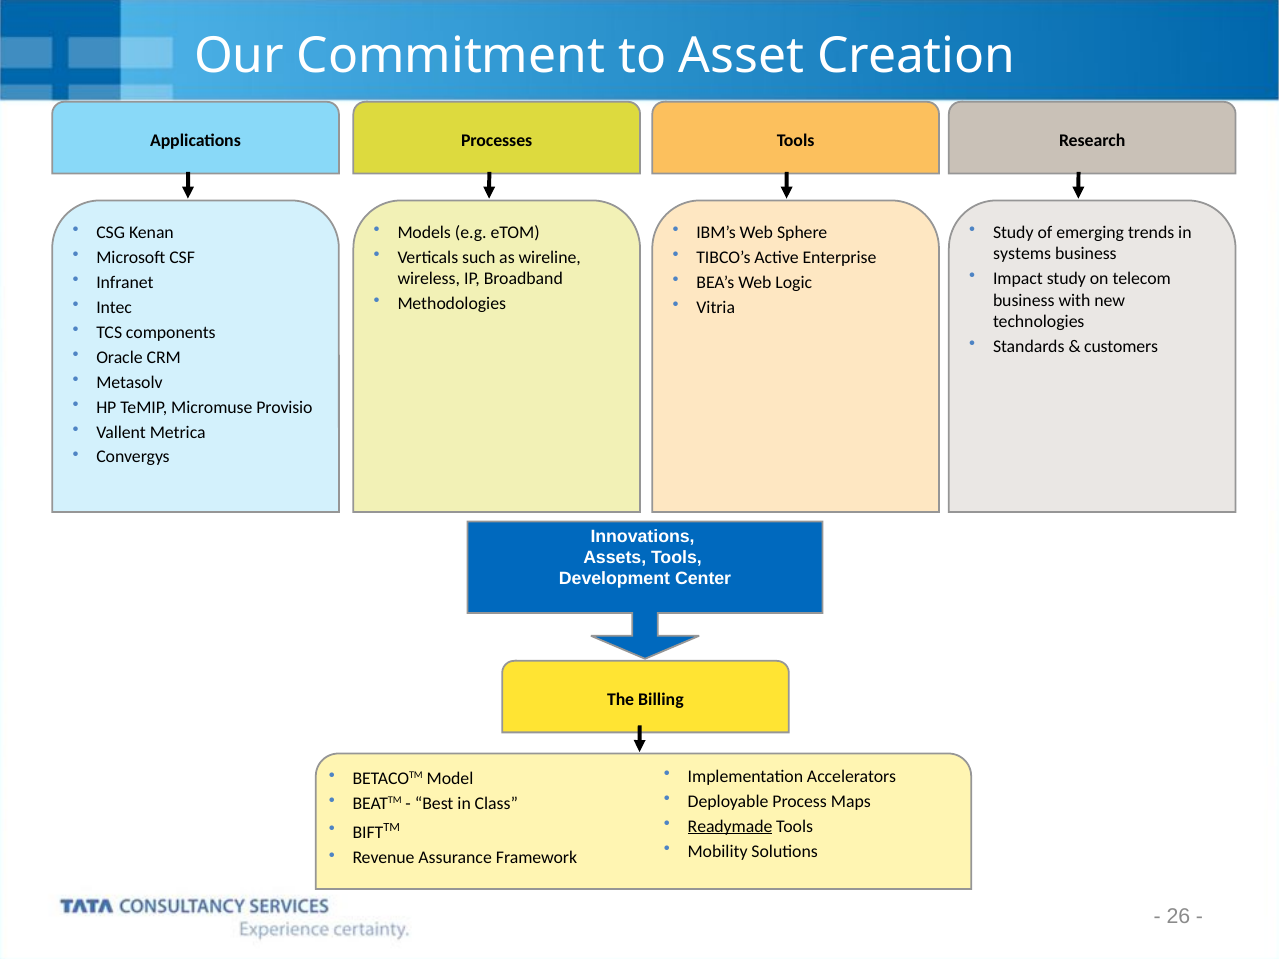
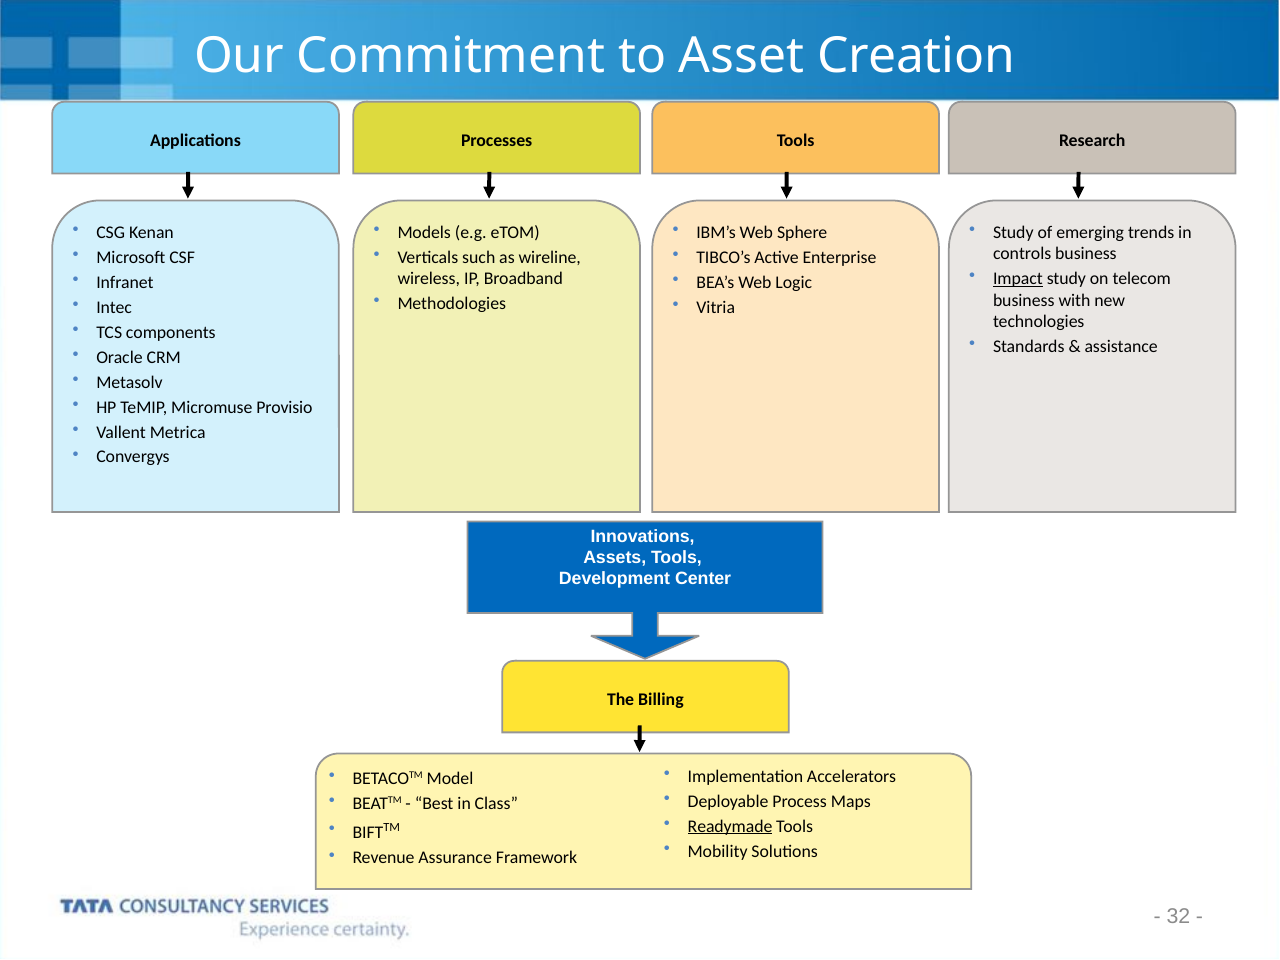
systems: systems -> controls (1022, 254)
Impact underline: none -> present (1018, 279)
customers: customers -> assistance (1121, 347)
26: 26 -> 32 (1178, 917)
